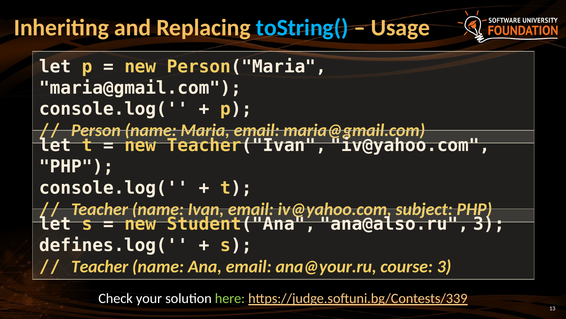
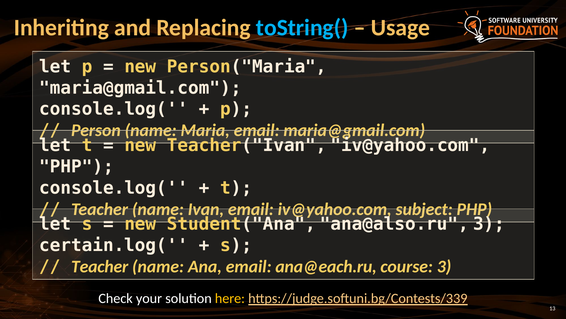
defines.log(: defines.log( -> certain.log( (114, 245)
ana@your.ru: ana@your.ru -> ana@each.ru (326, 266)
here colour: light green -> yellow (230, 298)
